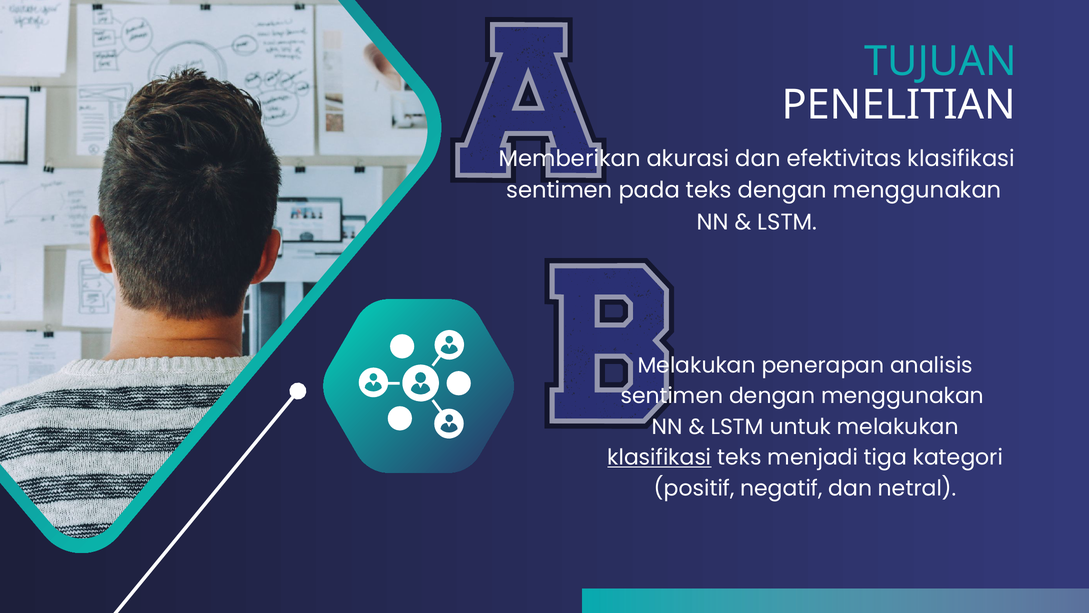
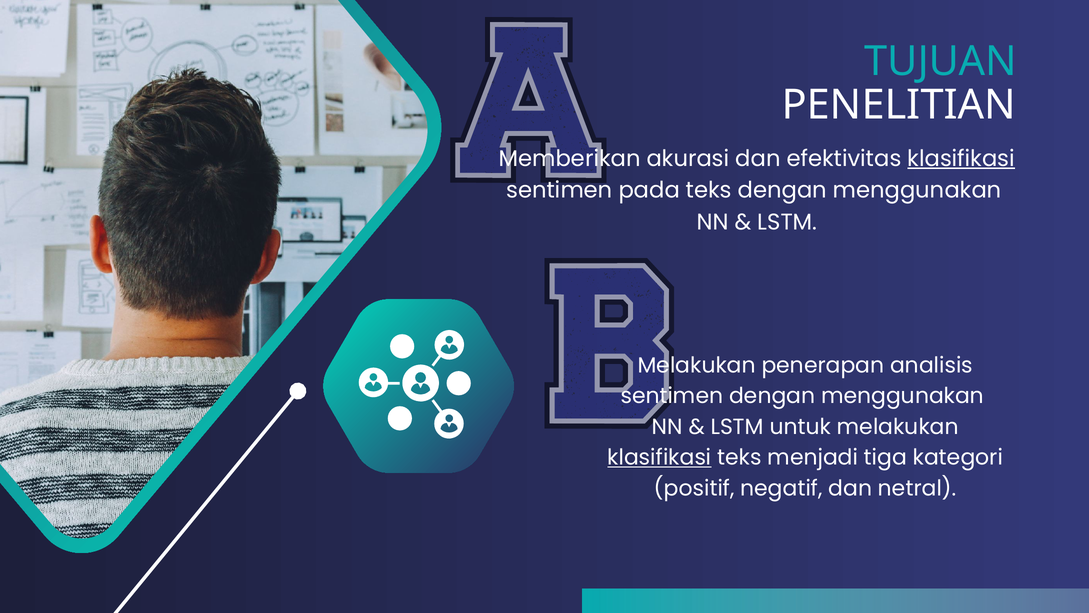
klasifikasi underline: none -> present (961, 158)
